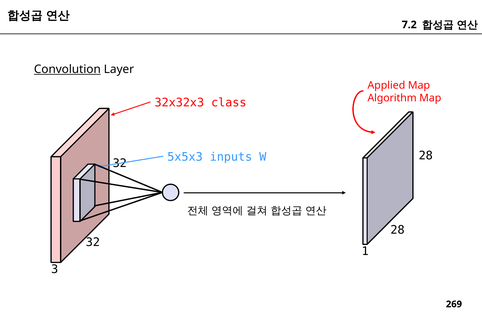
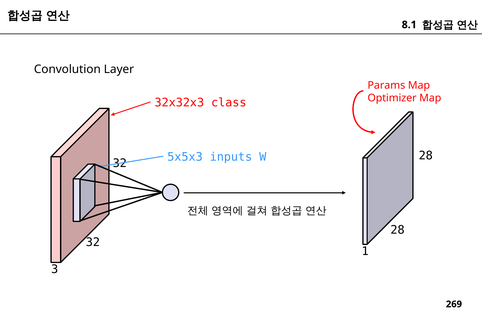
7.2: 7.2 -> 8.1 (409, 25)
Convolution underline: present -> none (67, 69)
Applied: Applied -> Params (386, 85)
Algorithm: Algorithm -> Optimizer (392, 98)
